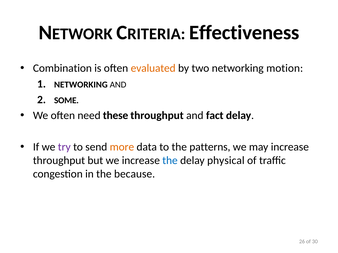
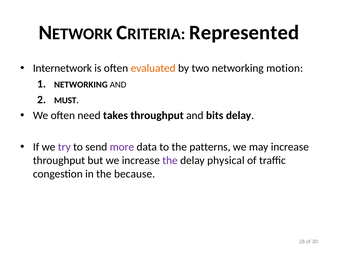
Effectiveness: Effectiveness -> Represented (244, 33)
Combination: Combination -> Internetwork (62, 68)
SOME: SOME -> MUST (66, 101)
these: these -> takes (116, 116)
fact: fact -> bits (215, 116)
more colour: orange -> purple (122, 147)
the colour: blue -> purple (170, 161)
